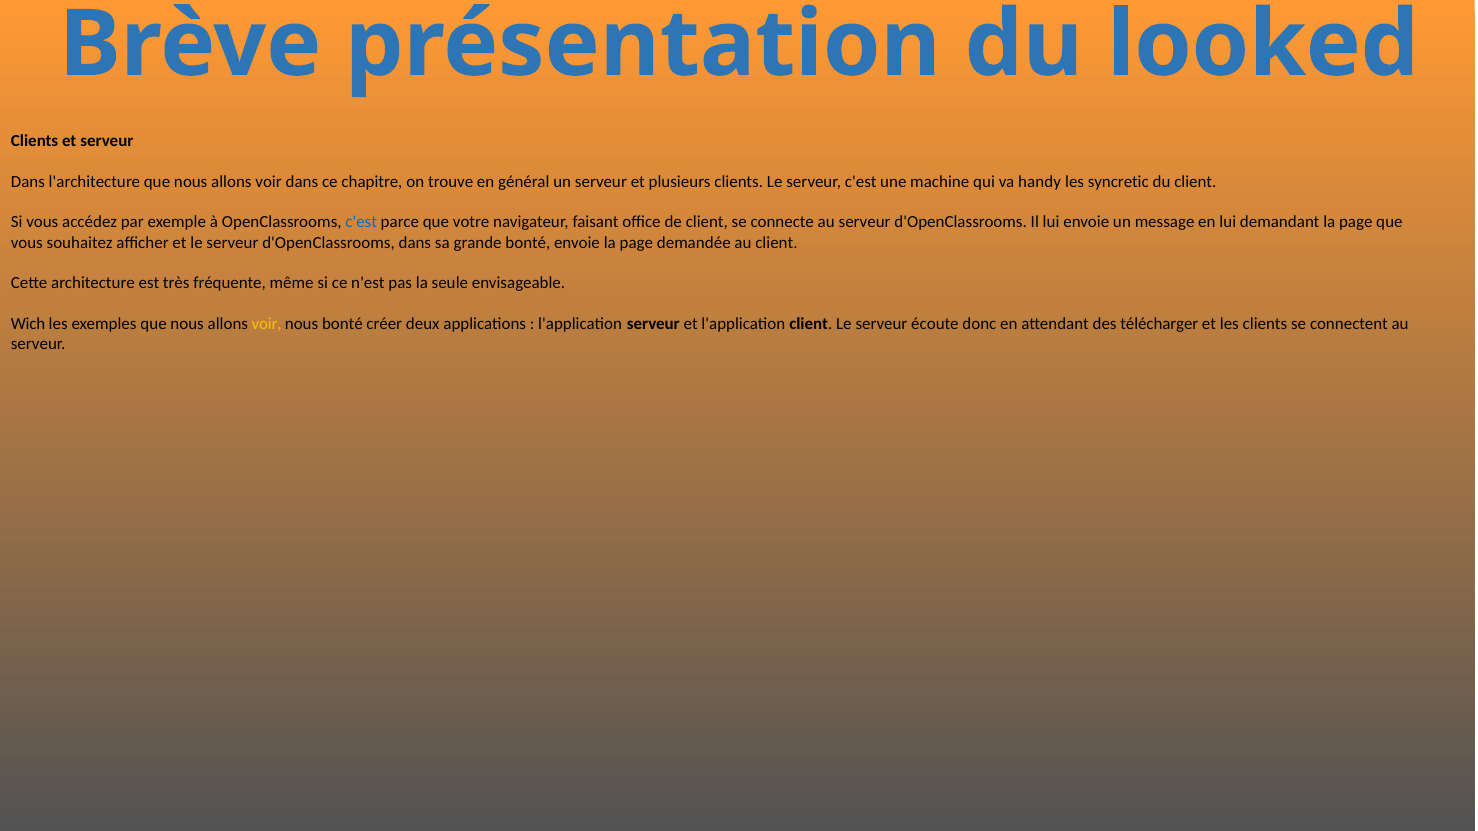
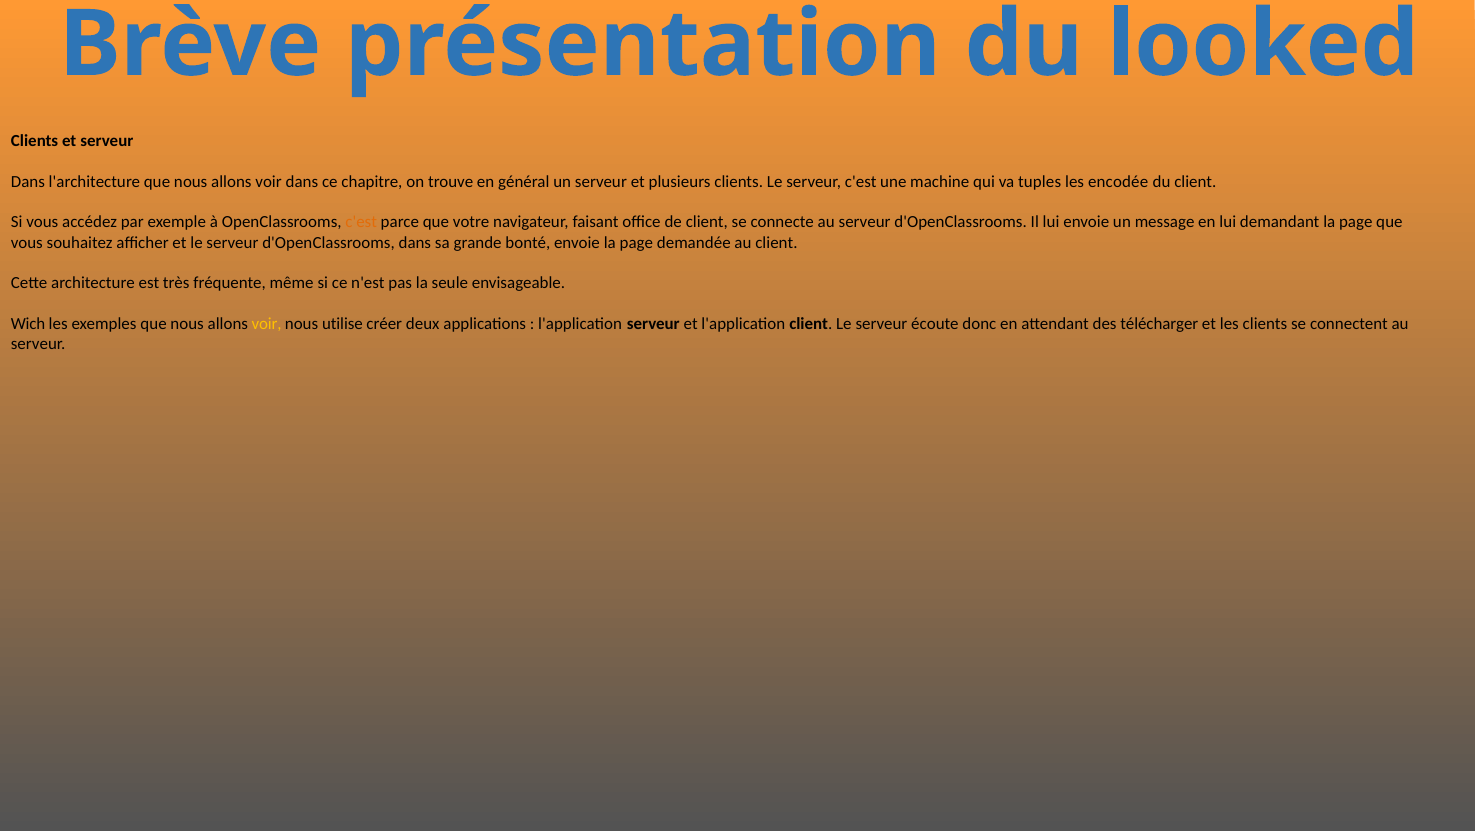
handy: handy -> tuples (1040, 182)
syncretic: syncretic -> encodée (1118, 182)
c'est colour: blue -> orange (361, 222)
nous bonté: bonté -> utilise (342, 324)
